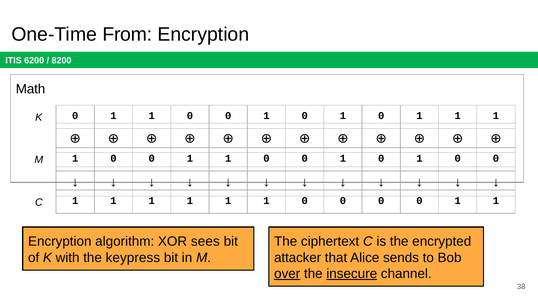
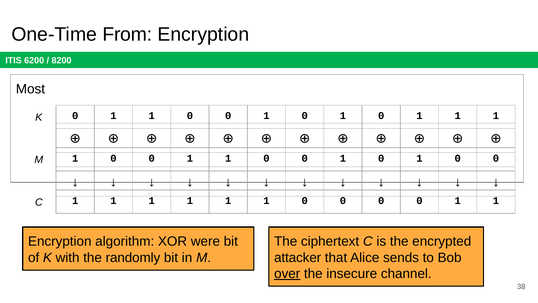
Math: Math -> Most (30, 89)
sees: sees -> were (205, 241)
keypress: keypress -> randomly (133, 257)
insecure underline: present -> none (352, 273)
